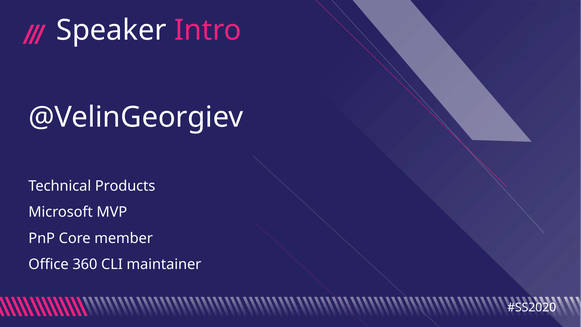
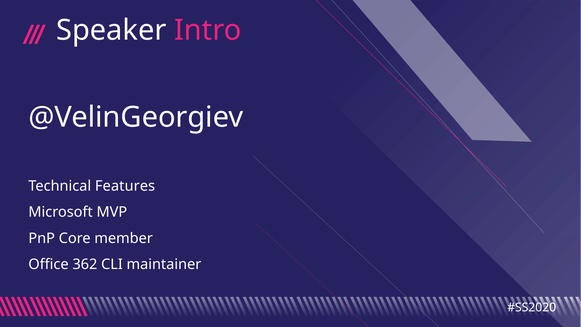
Products: Products -> Features (125, 186)
360: 360 -> 362 (85, 264)
